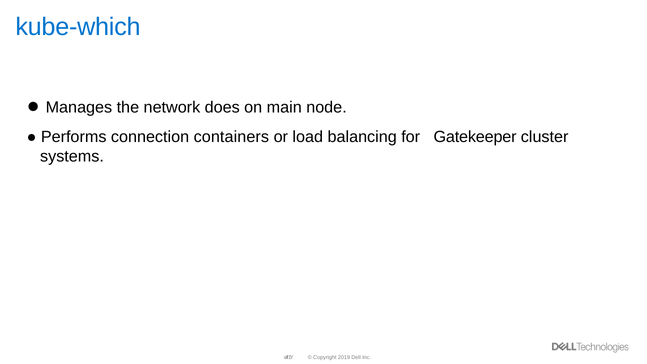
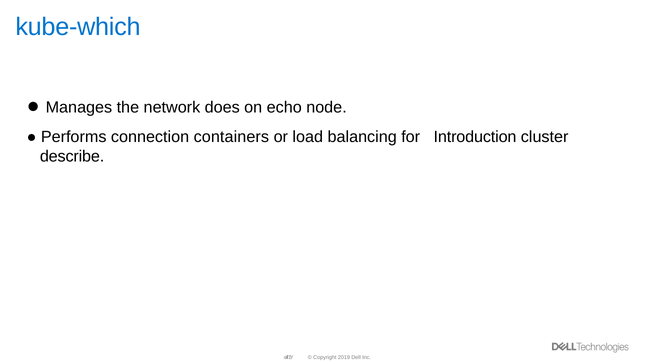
main: main -> echo (284, 108)
Gatekeeper: Gatekeeper -> Introduction (475, 137)
systems: systems -> describe (72, 157)
